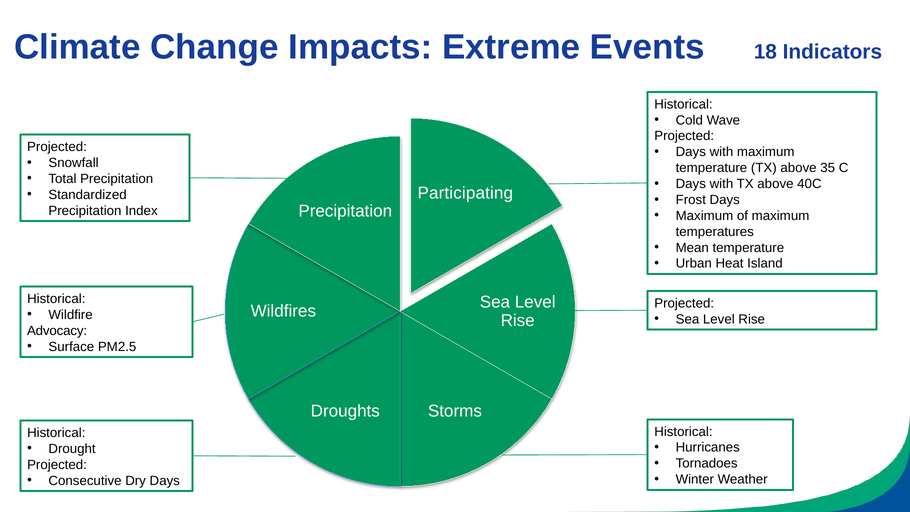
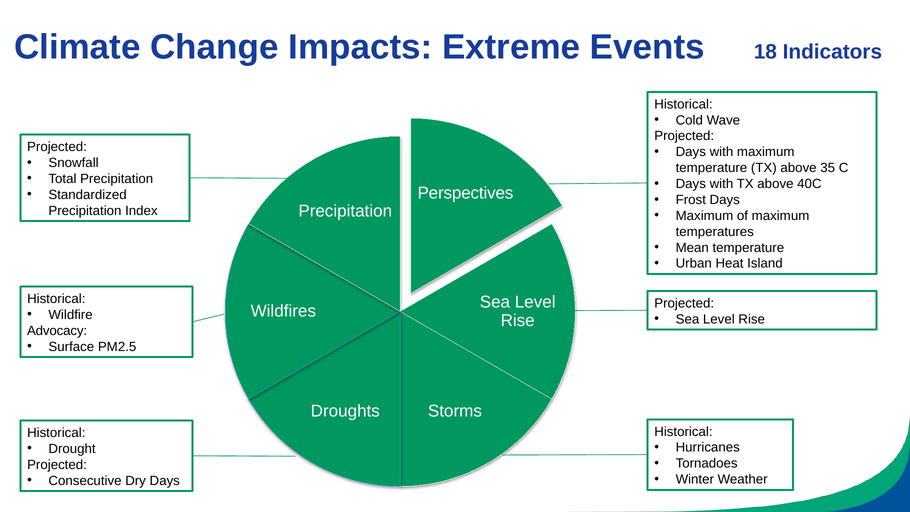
Participating: Participating -> Perspectives (465, 193)
